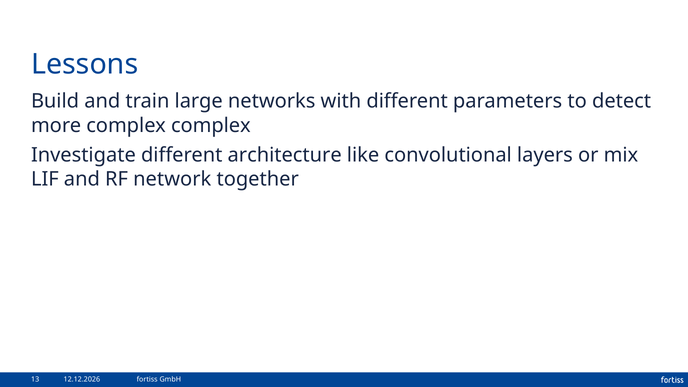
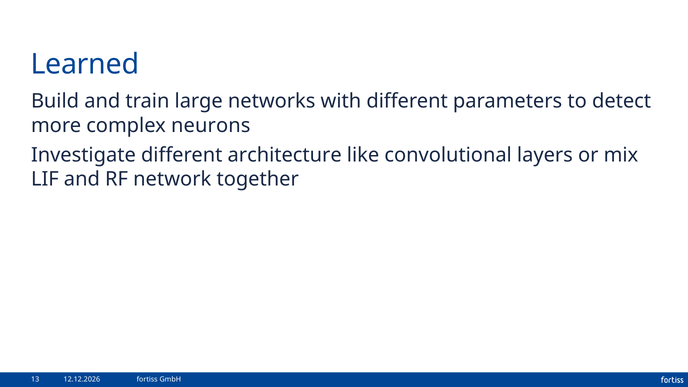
Lessons: Lessons -> Learned (85, 65)
complex complex: complex -> neurons (211, 125)
